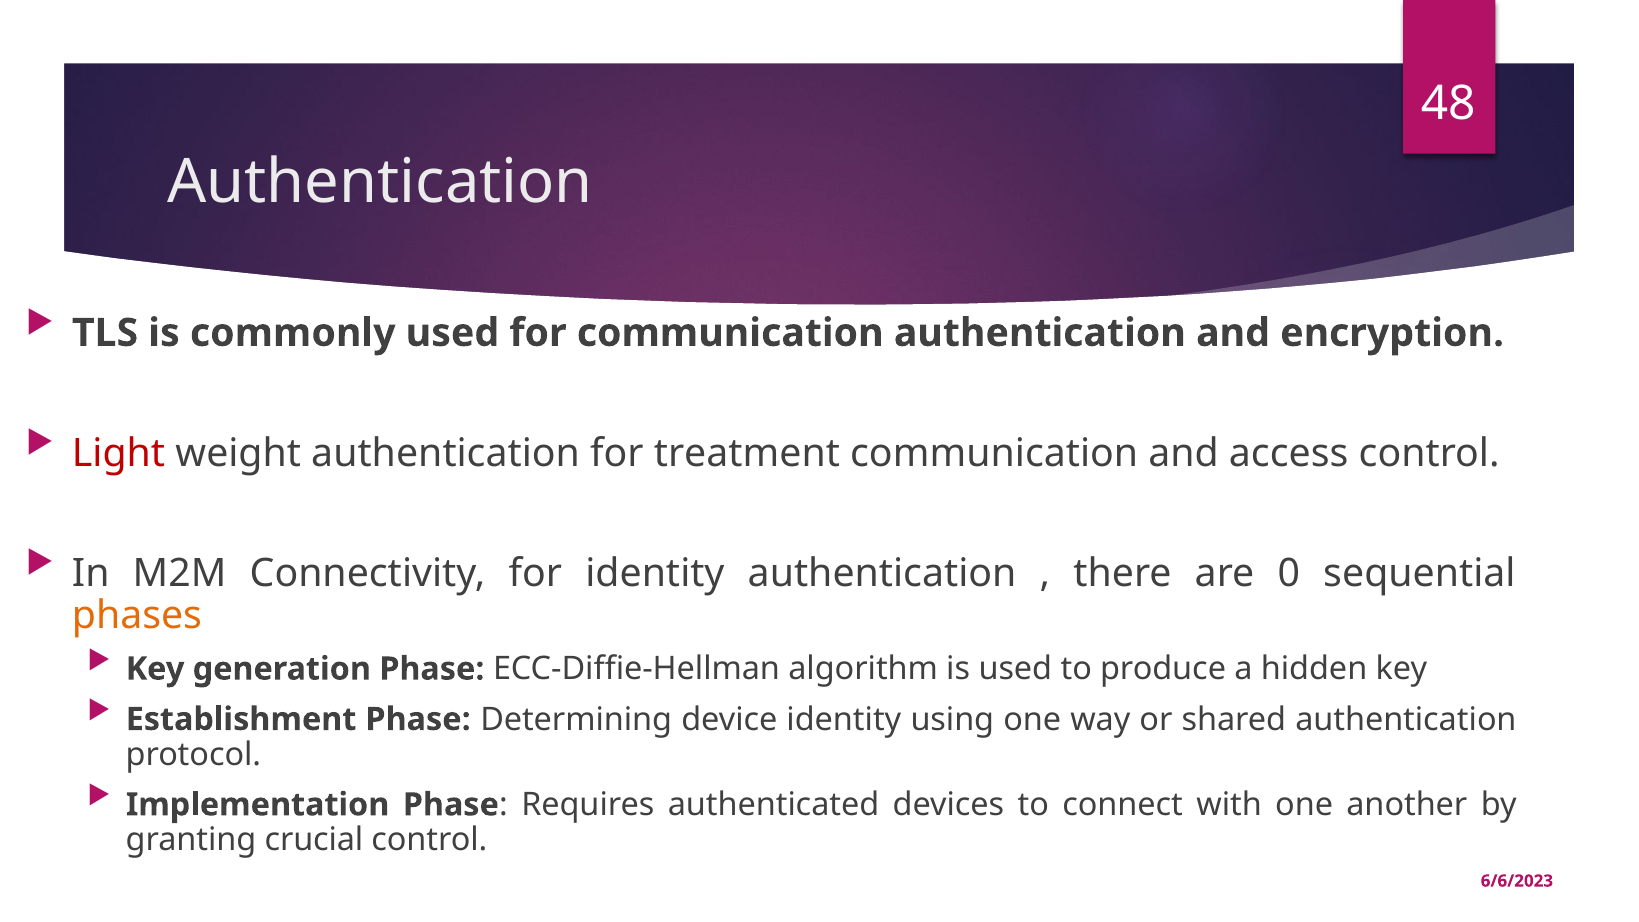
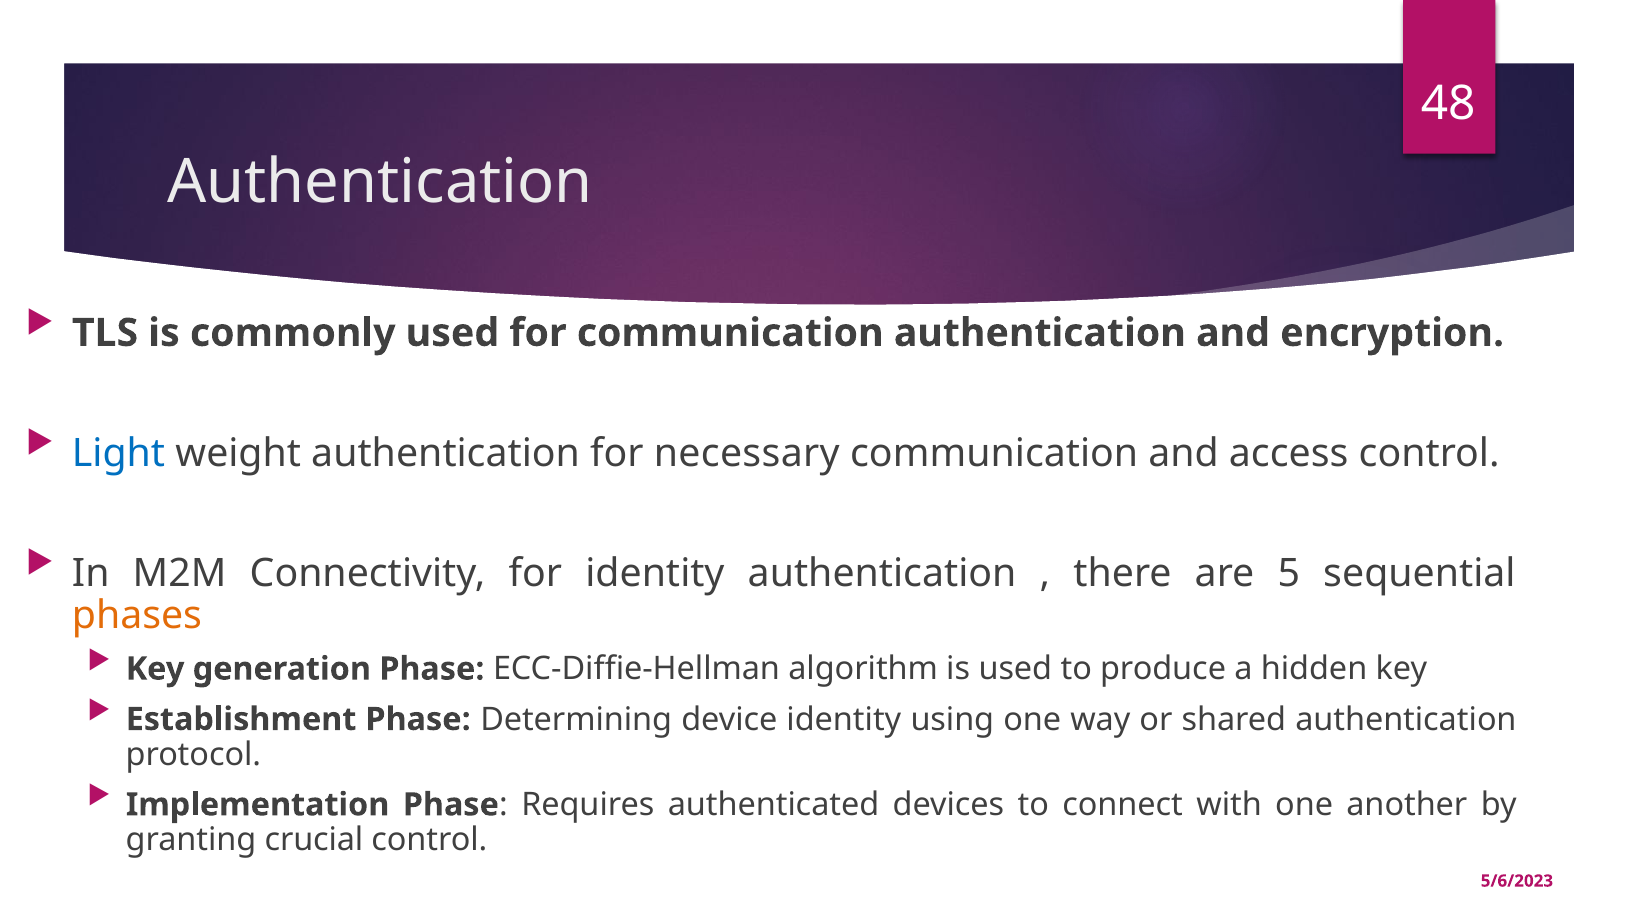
Light colour: red -> blue (119, 453)
treatment: treatment -> necessary (747, 453)
0: 0 -> 5 (1289, 573)
6/6/2023: 6/6/2023 -> 5/6/2023 (1517, 881)
